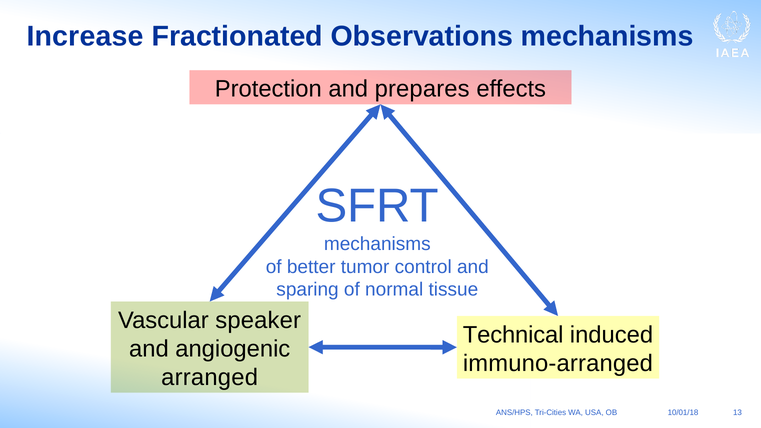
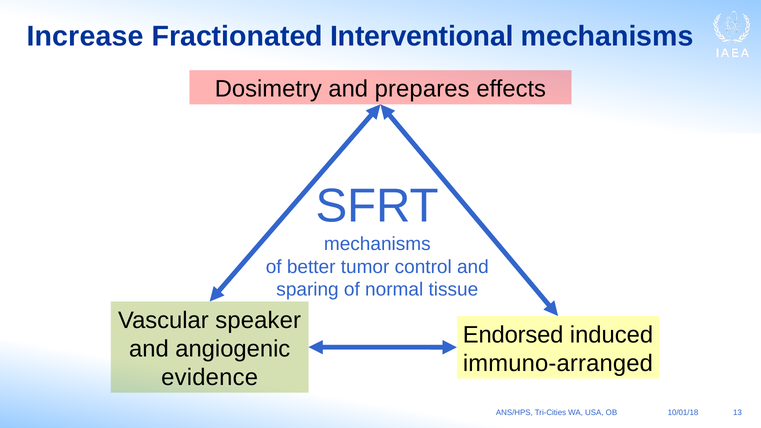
Observations: Observations -> Interventional (422, 36)
Protection: Protection -> Dosimetry (268, 89)
Technical: Technical -> Endorsed (513, 335)
arranged: arranged -> evidence (210, 377)
